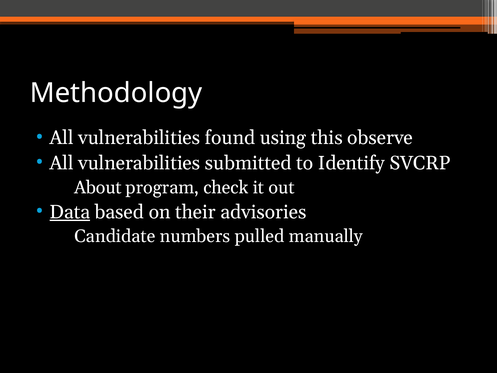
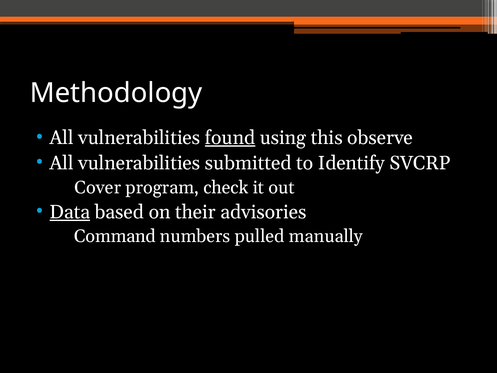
found underline: none -> present (230, 138)
About: About -> Cover (98, 187)
Candidate: Candidate -> Command (115, 236)
